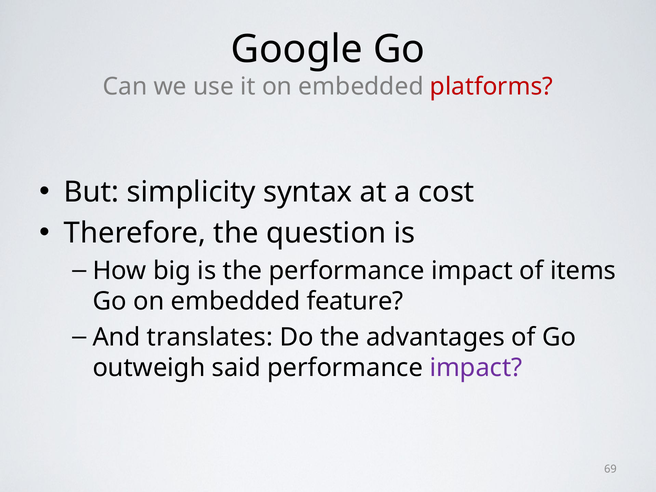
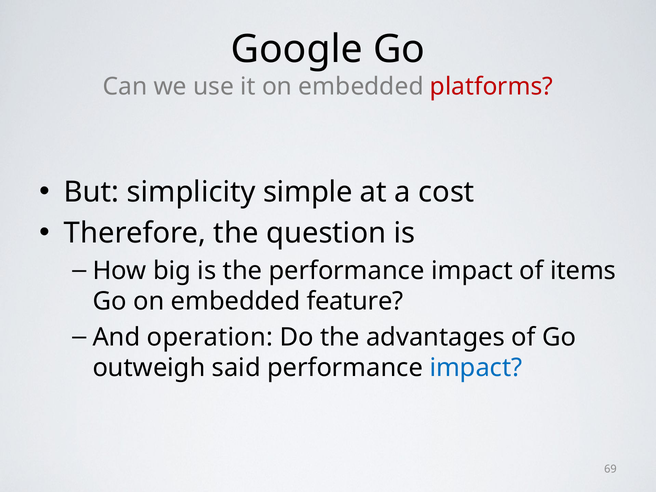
syntax: syntax -> simple (308, 192)
translates: translates -> operation (210, 337)
impact colour: purple -> blue (476, 368)
